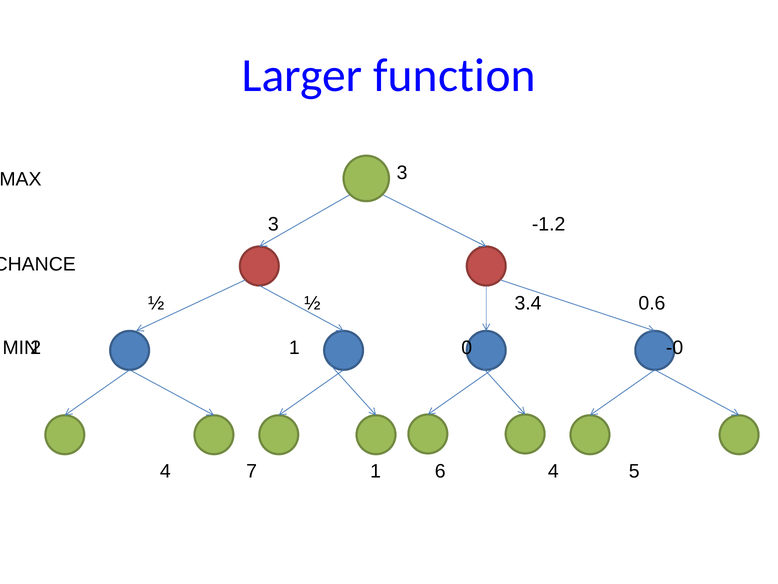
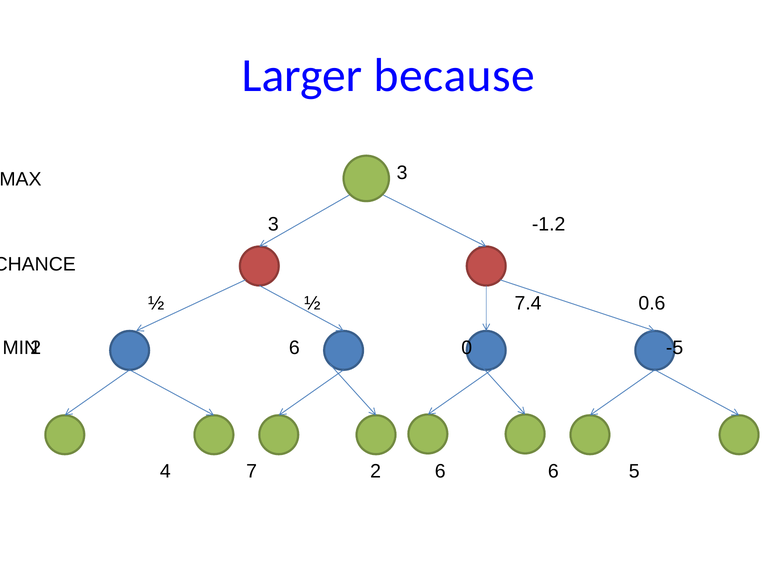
function: function -> because (454, 75)
3.4: 3.4 -> 7.4 (528, 303)
1: 1 -> 6 (294, 347)
-0: -0 -> -5 (675, 347)
7 1: 1 -> 2 (376, 471)
6 4: 4 -> 6 (553, 471)
